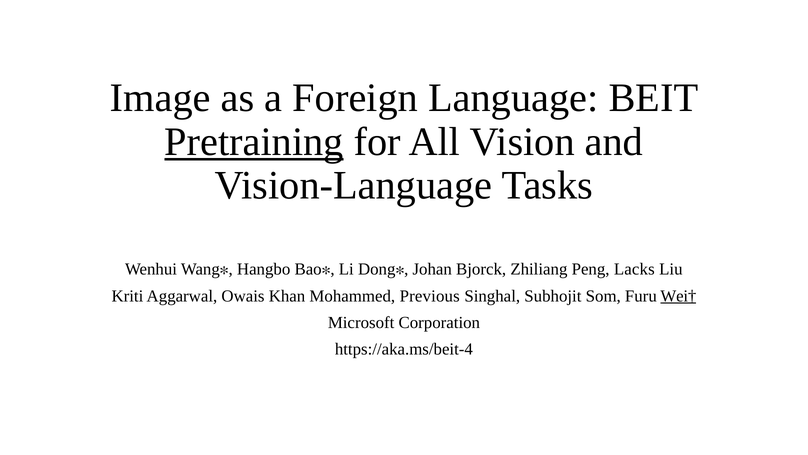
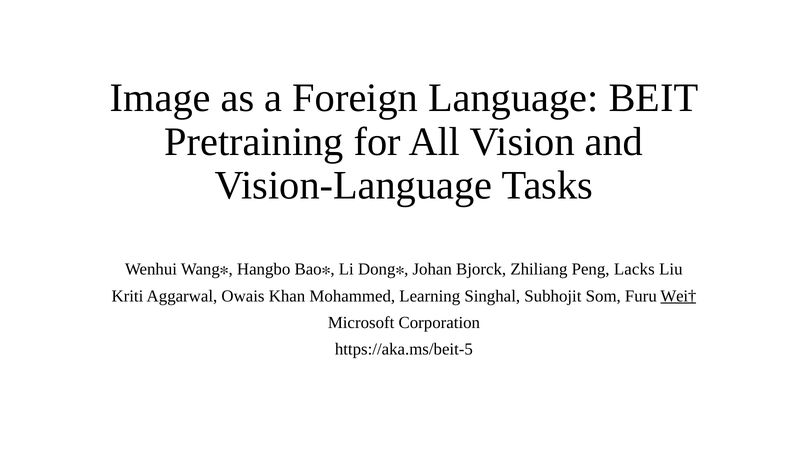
Pretraining underline: present -> none (254, 142)
Previous: Previous -> Learning (430, 296)
https://aka.ms/beit-4: https://aka.ms/beit-4 -> https://aka.ms/beit-5 (404, 349)
